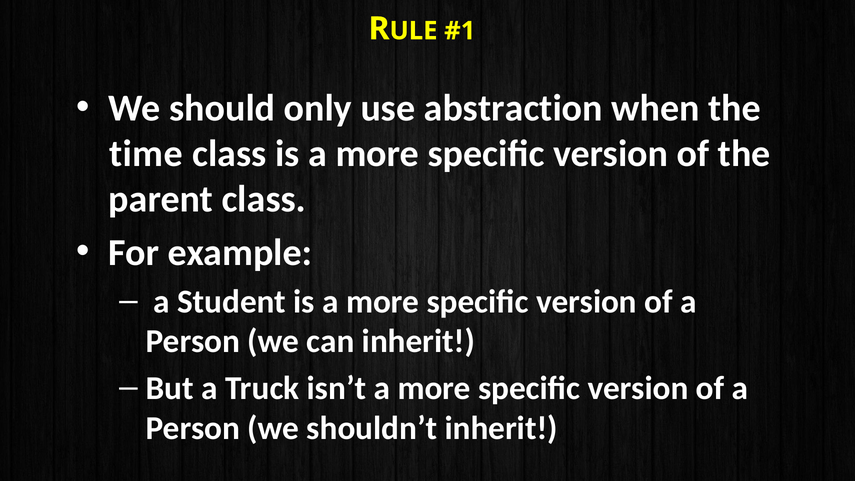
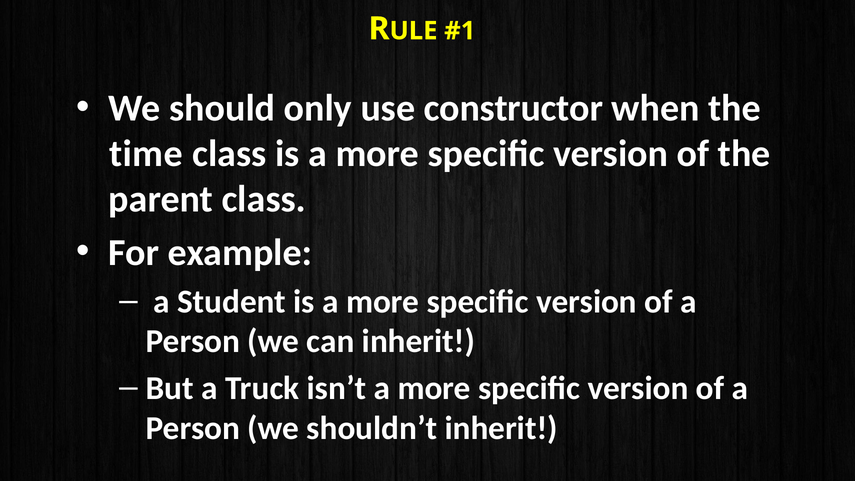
abstraction: abstraction -> constructor (513, 108)
